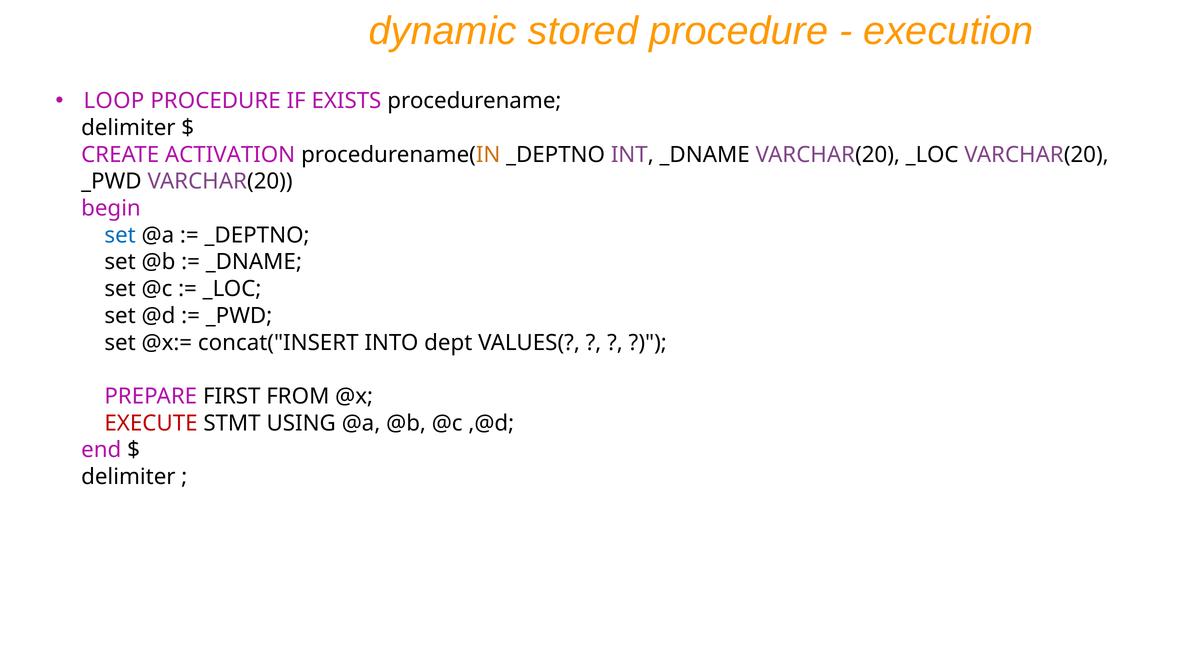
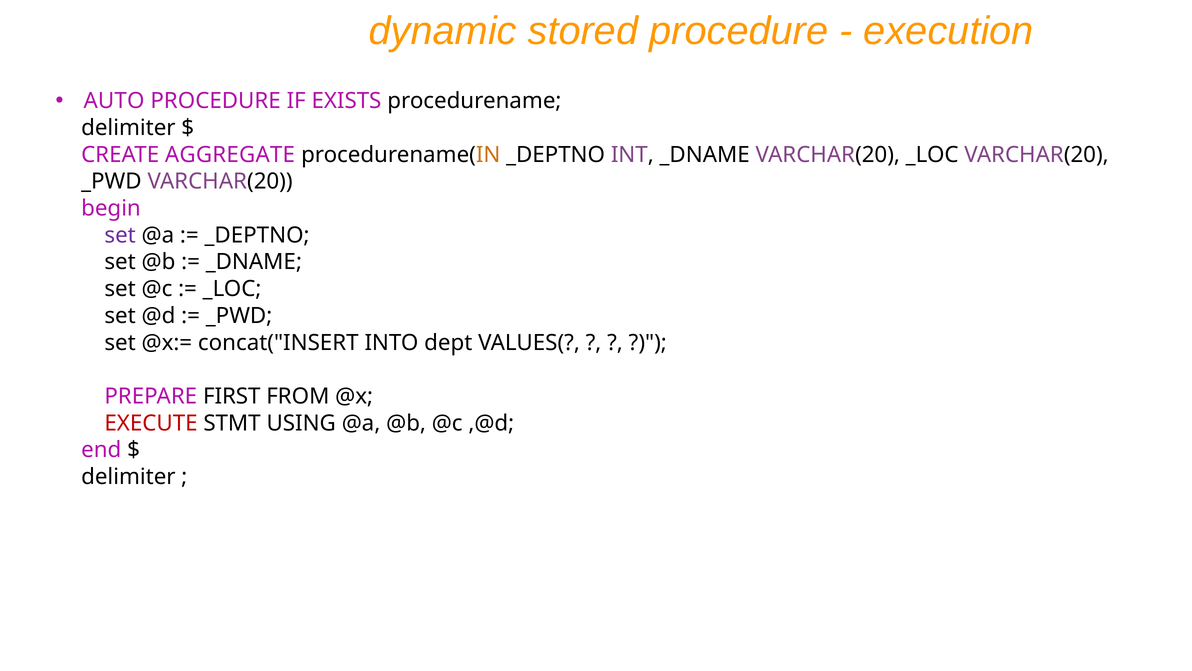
LOOP: LOOP -> AUTO (114, 101)
ACTIVATION: ACTIVATION -> AGGREGATE (230, 155)
set colour: blue -> purple (120, 235)
